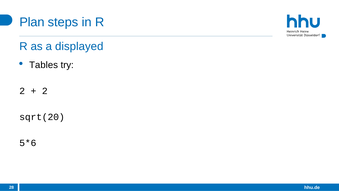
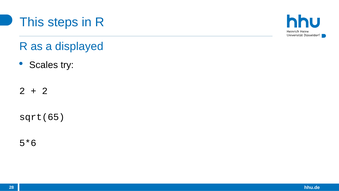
Plan: Plan -> This (32, 22)
Tables: Tables -> Scales (44, 65)
sqrt(20: sqrt(20 -> sqrt(65 (42, 117)
